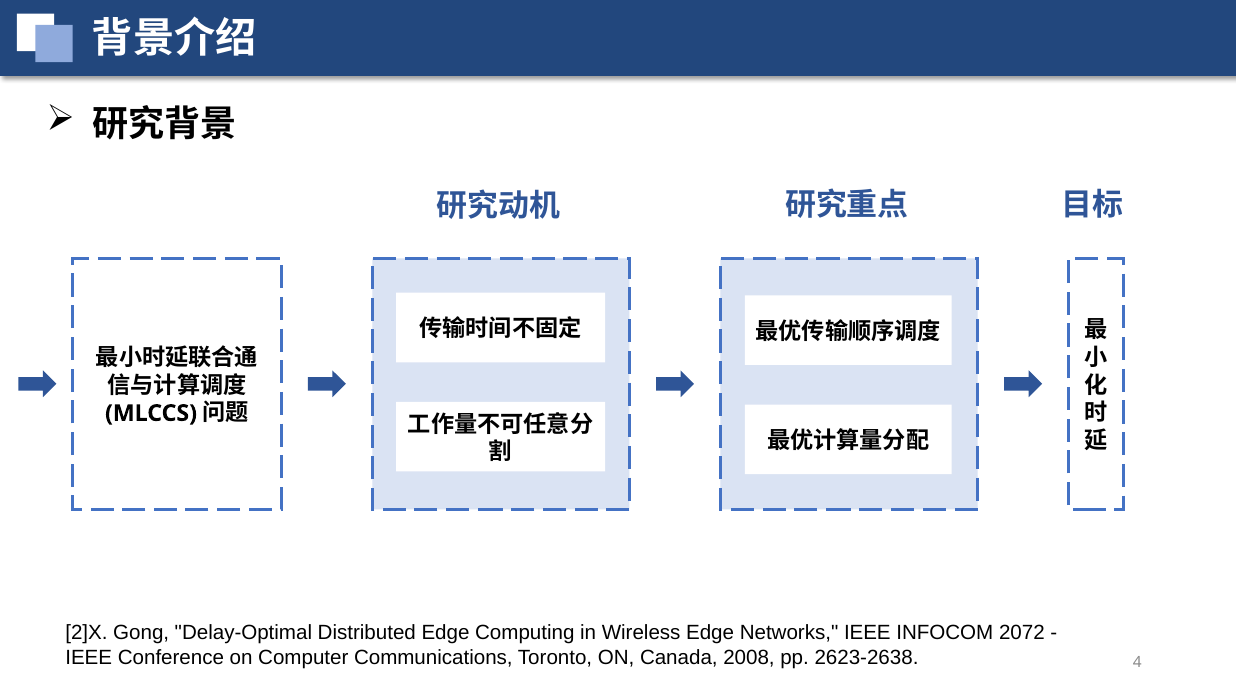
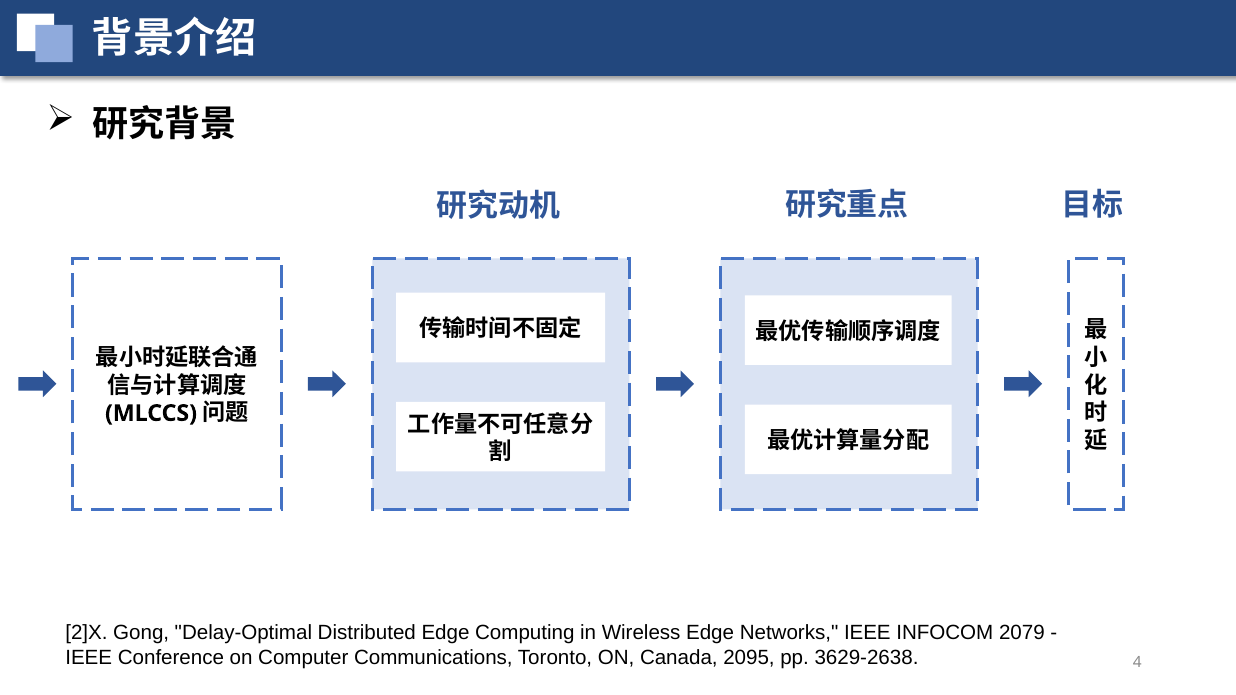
2072: 2072 -> 2079 (1022, 633)
2008: 2008 -> 2095 (749, 658)
2623-2638: 2623-2638 -> 3629-2638 (867, 658)
